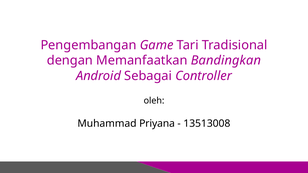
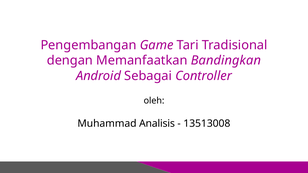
Priyana: Priyana -> Analisis (157, 124)
